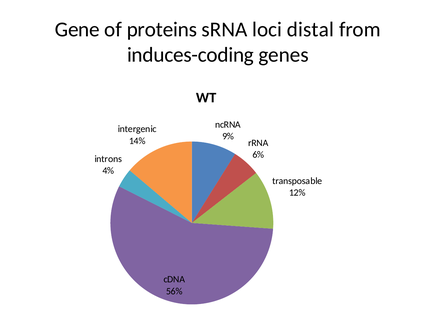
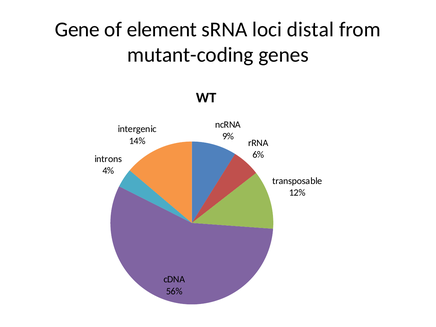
proteins: proteins -> element (162, 29)
induces-coding: induces-coding -> mutant-coding (190, 55)
